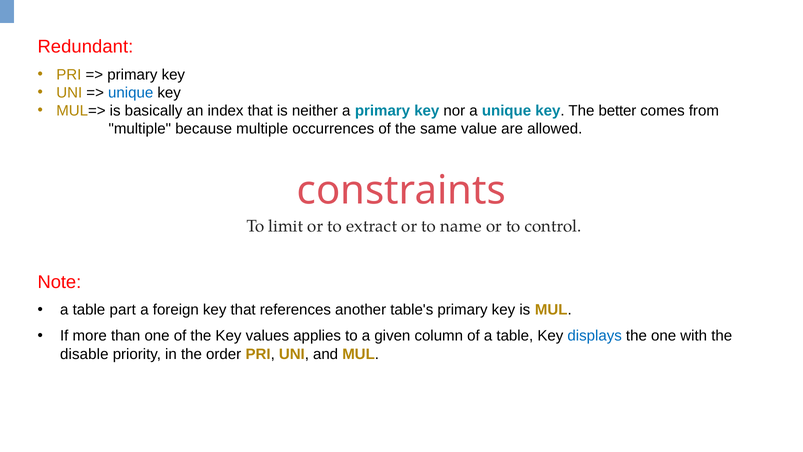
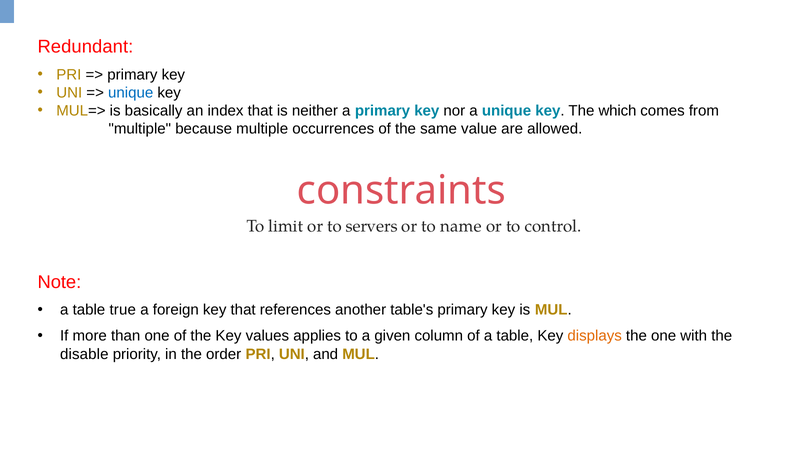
better: better -> which (617, 111)
extract: extract -> servers (372, 226)
part: part -> true (123, 310)
displays colour: blue -> orange (595, 336)
